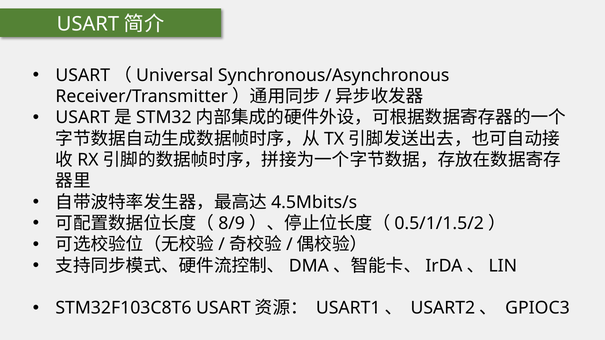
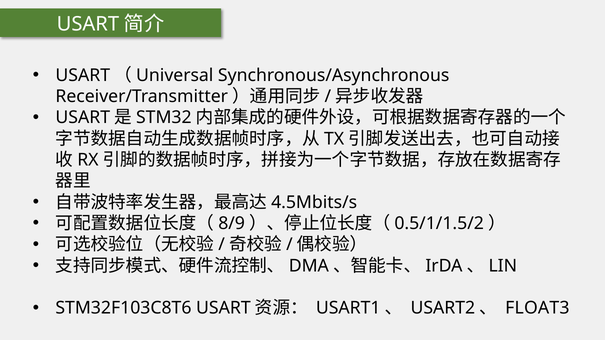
GPIOC3: GPIOC3 -> FLOAT3 (537, 308)
